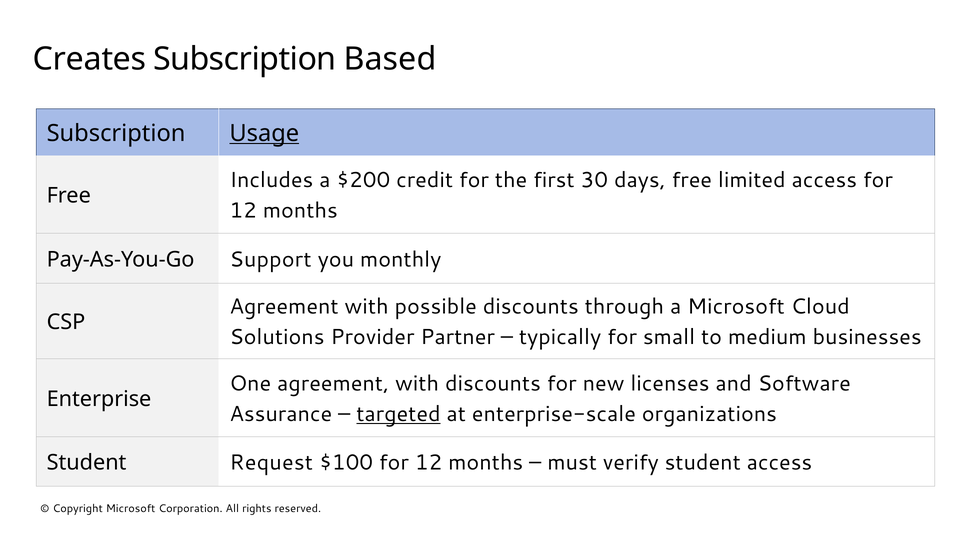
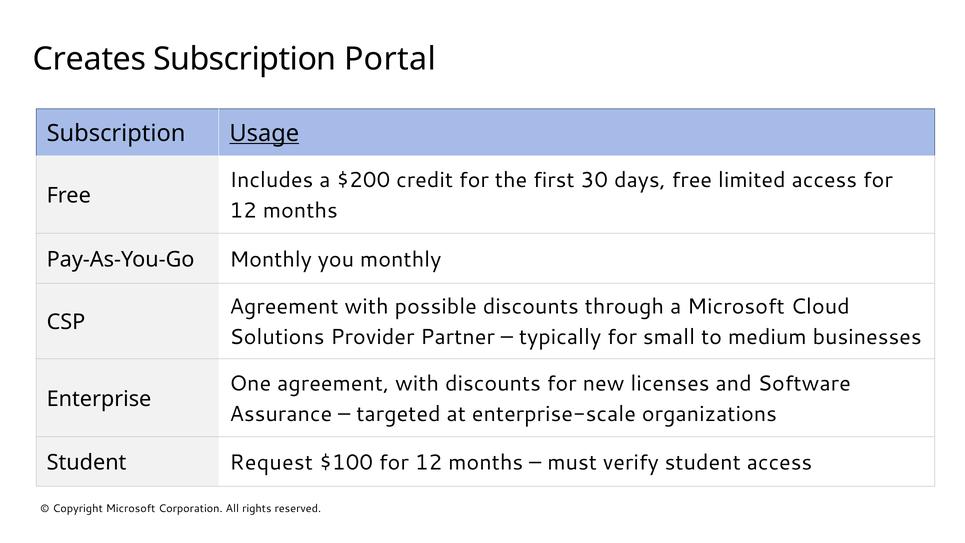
Based: Based -> Portal (390, 59)
Pay-As-You-Go Support: Support -> Monthly (271, 259)
targeted underline: present -> none (398, 414)
